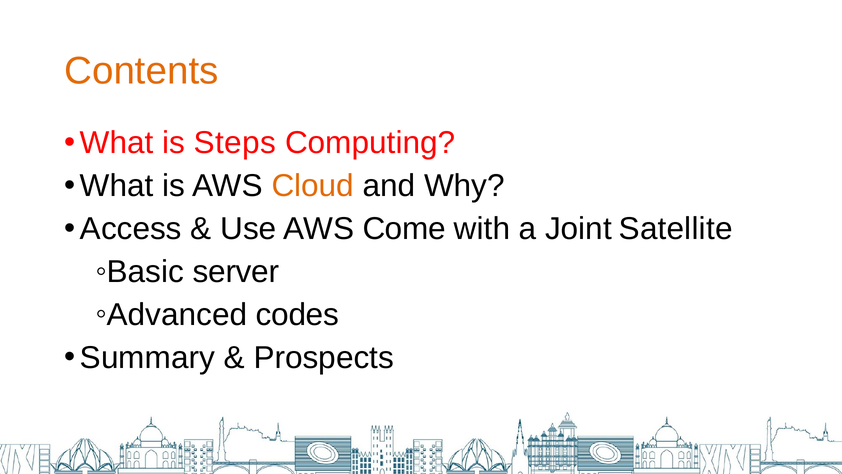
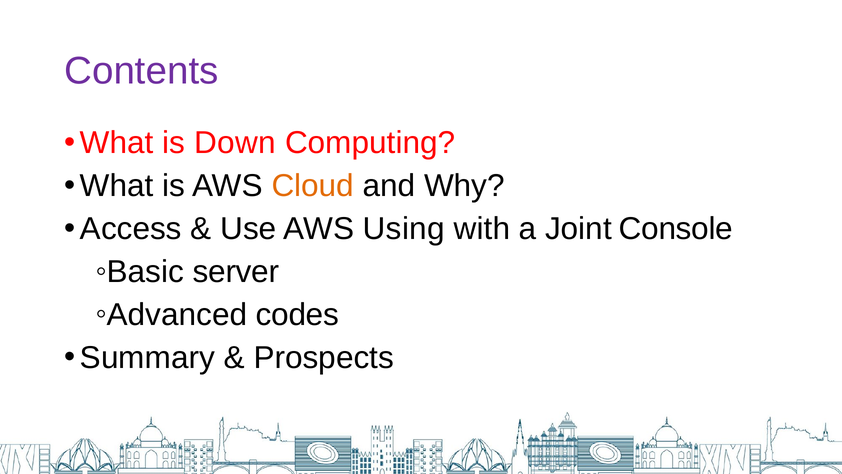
Contents colour: orange -> purple (141, 71)
Steps: Steps -> Down (235, 143)
Come: Come -> Using (404, 229)
Satellite: Satellite -> Console (676, 229)
